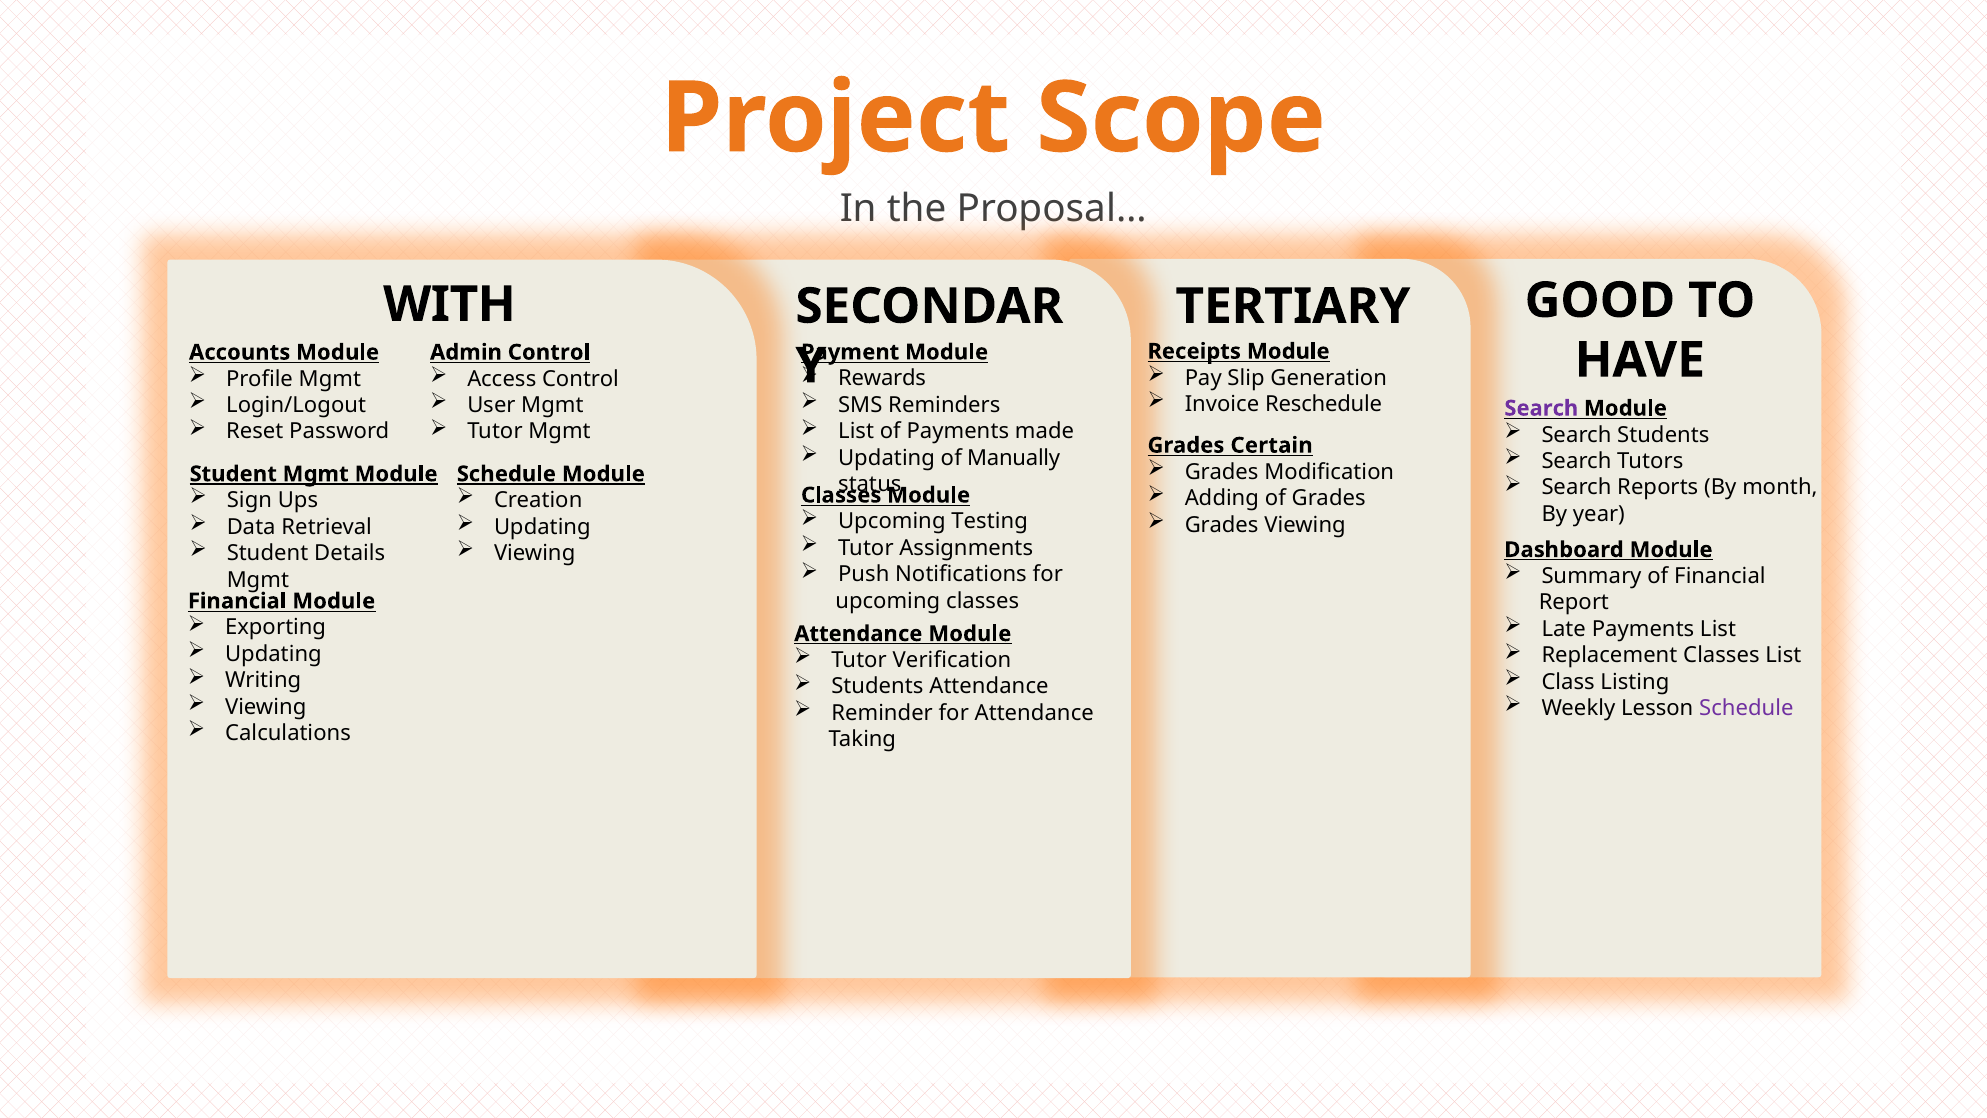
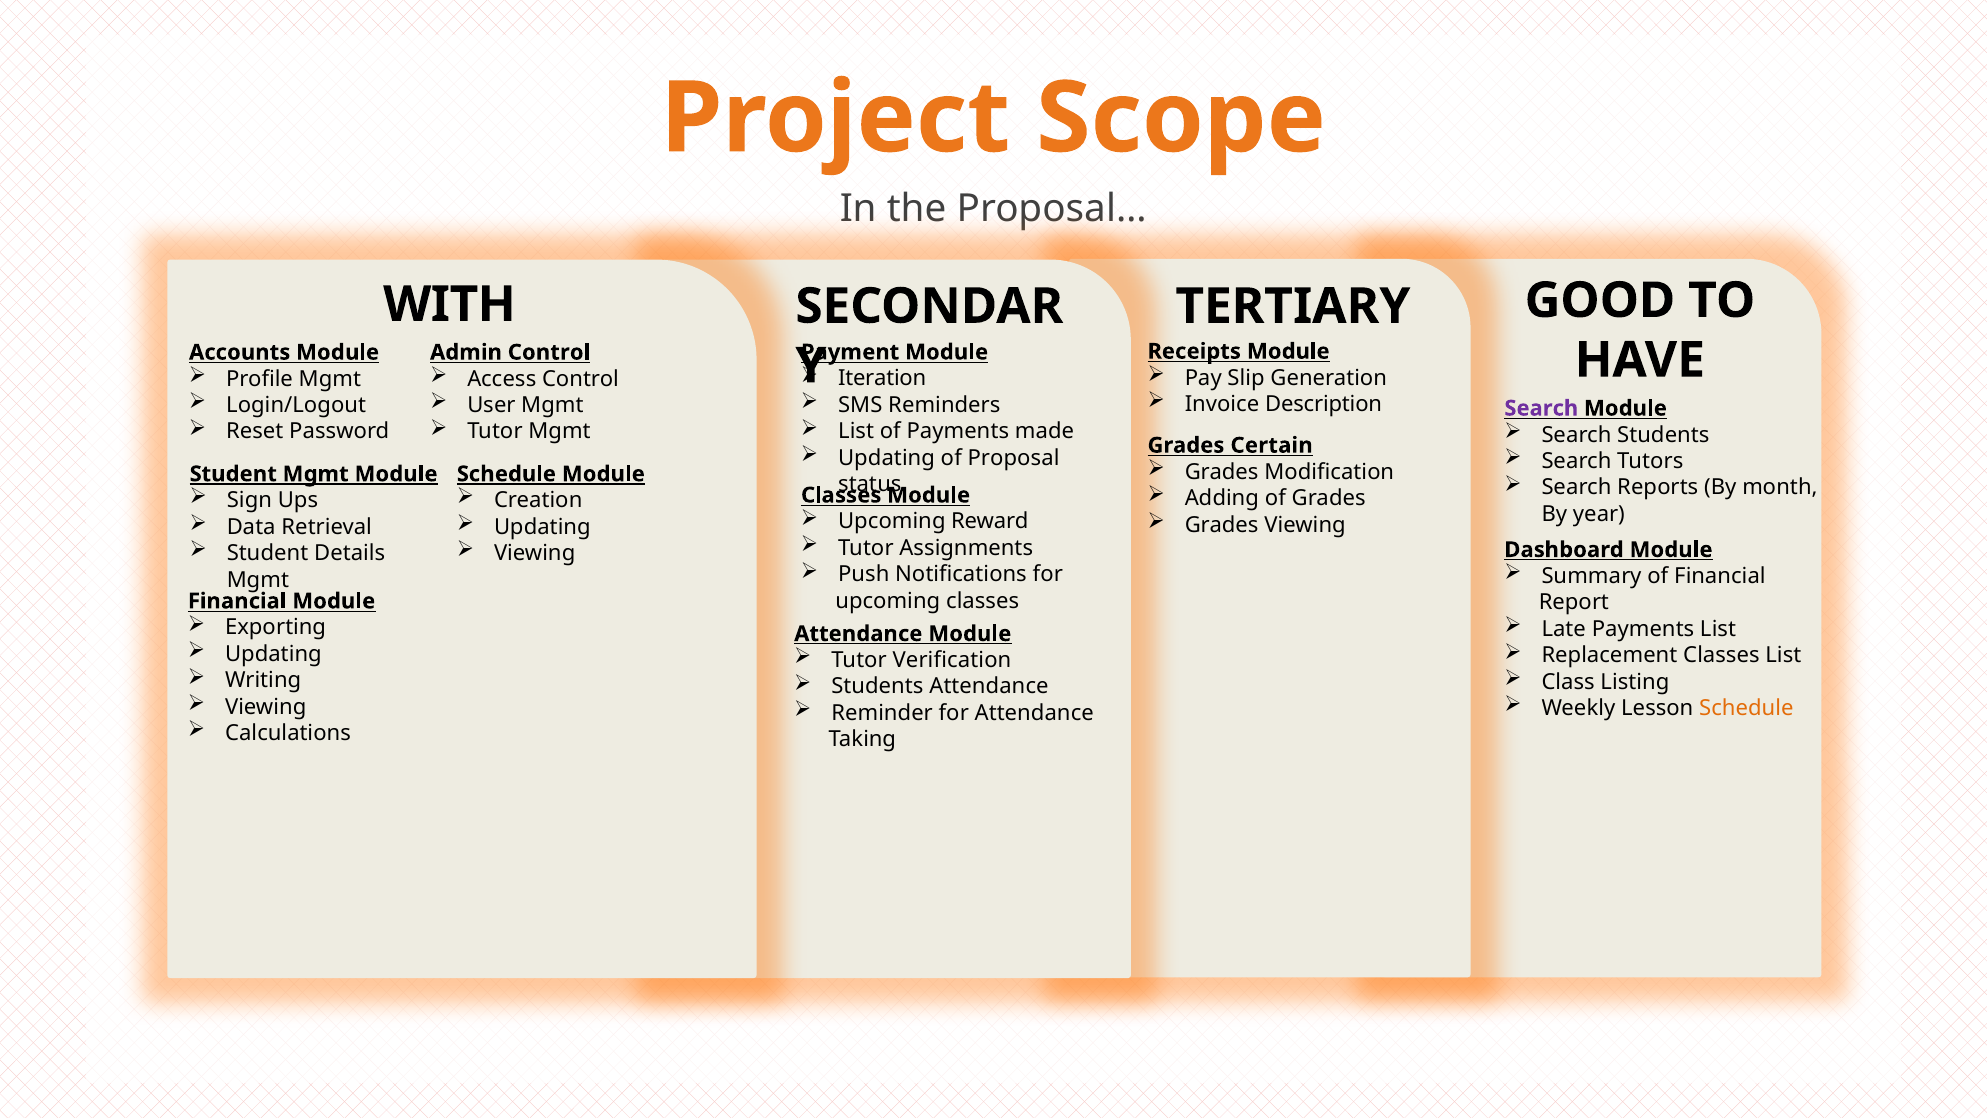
Rewards: Rewards -> Iteration (882, 379)
Reschedule: Reschedule -> Description (1324, 404)
Manually: Manually -> Proposal (1013, 458)
Testing: Testing -> Reward (990, 522)
Schedule colour: purple -> orange (1746, 708)
